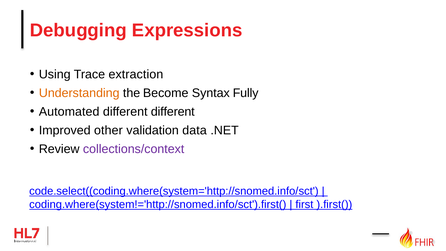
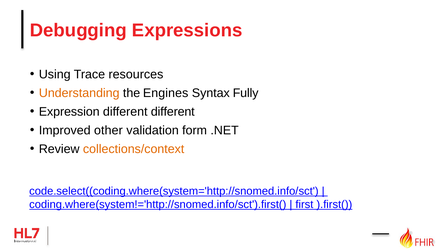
extraction: extraction -> resources (136, 75)
Become: Become -> Engines (166, 93)
Automated: Automated -> Expression (69, 112)
data: data -> form (195, 130)
collections/context colour: purple -> orange (134, 149)
